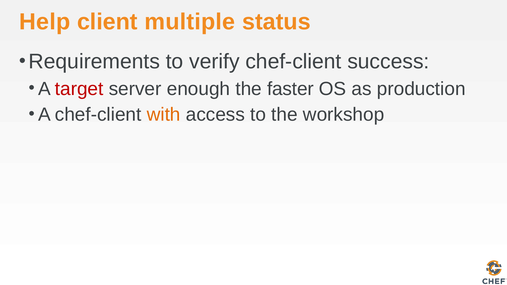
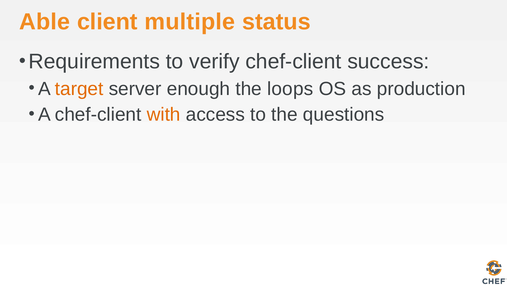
Help: Help -> Able (45, 22)
target colour: red -> orange (79, 89)
faster: faster -> loops (290, 89)
workshop: workshop -> questions (344, 115)
